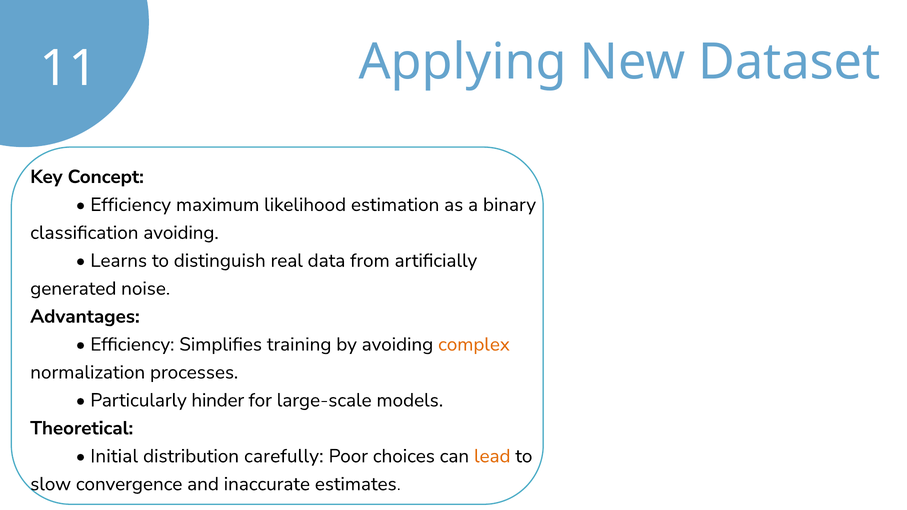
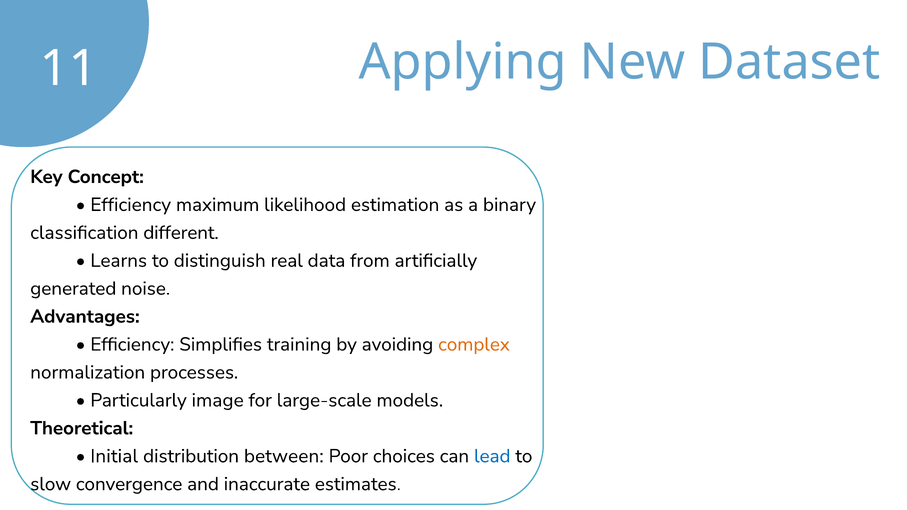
classification avoiding: avoiding -> different (181, 233)
hinder: hinder -> image (218, 400)
carefully: carefully -> between (284, 456)
lead colour: orange -> blue (492, 456)
